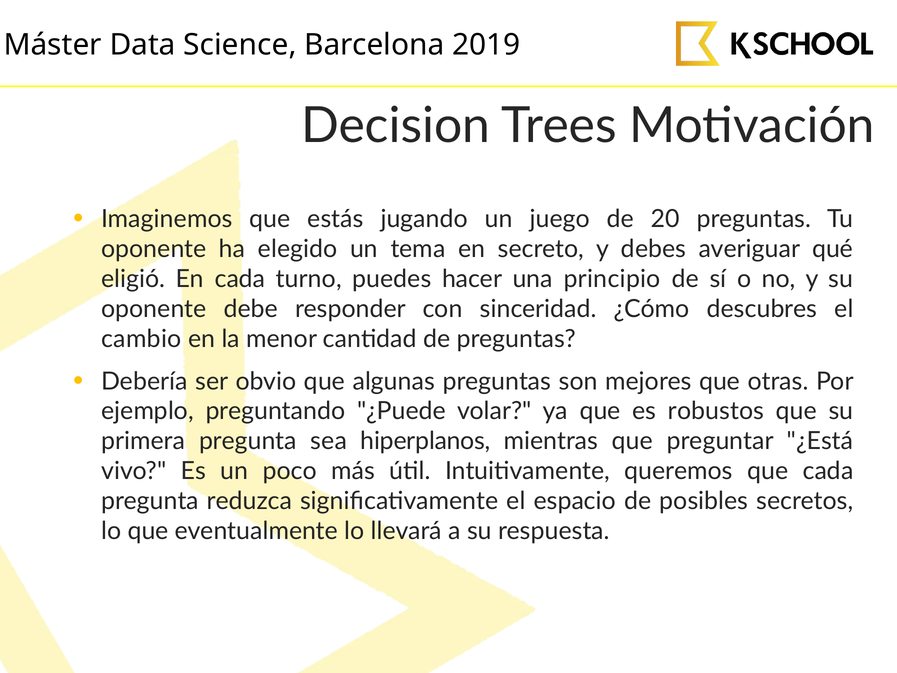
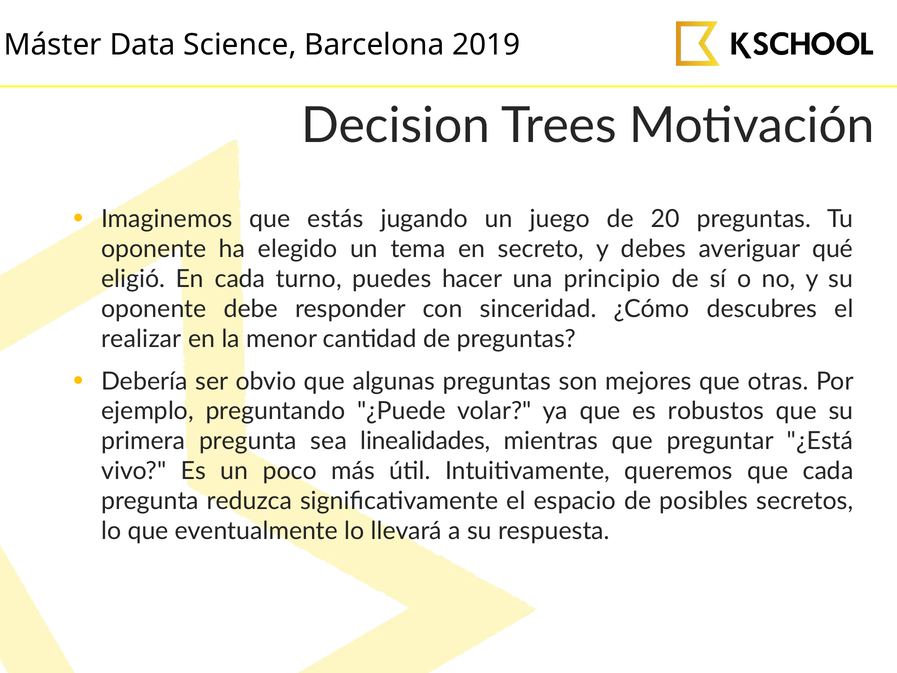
cambio: cambio -> realizar (141, 339)
hiperplanos: hiperplanos -> linealidades (425, 441)
